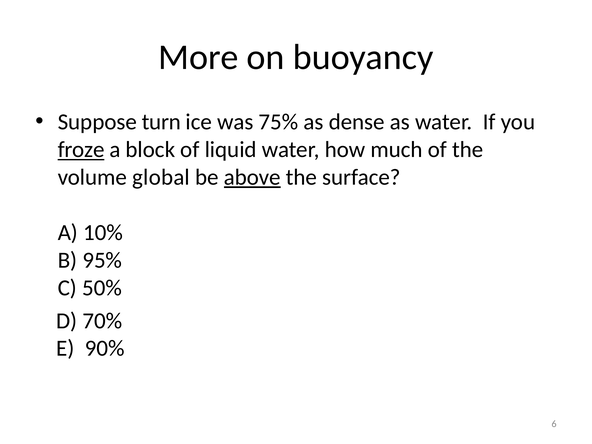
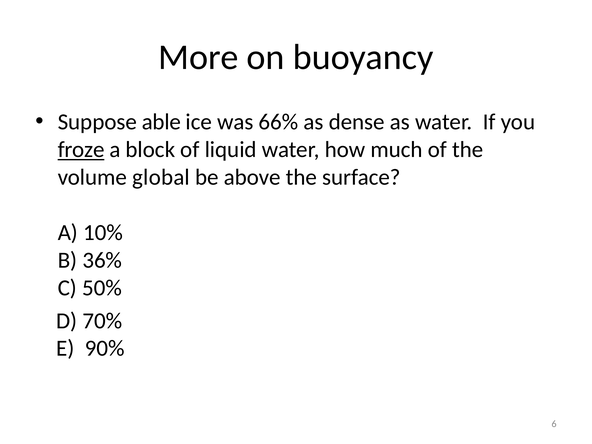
turn: turn -> able (161, 122)
75%: 75% -> 66% (278, 122)
above underline: present -> none (252, 177)
95%: 95% -> 36% (102, 260)
